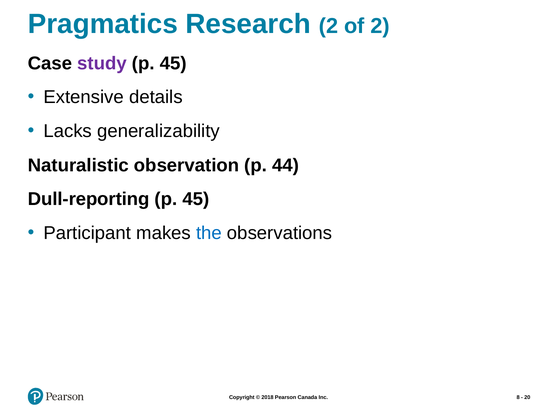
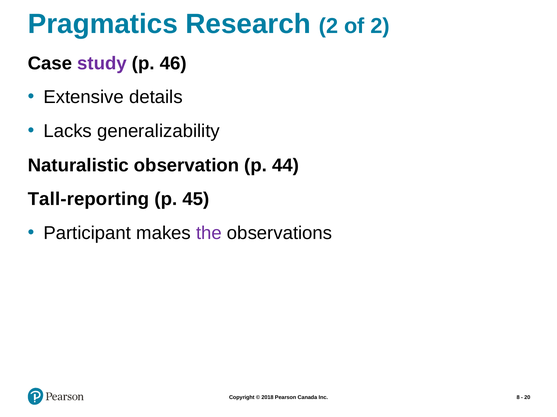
45: 45 -> 46 (173, 63)
Dull-reporting: Dull-reporting -> Tall-reporting (89, 200)
the colour: blue -> purple (209, 233)
